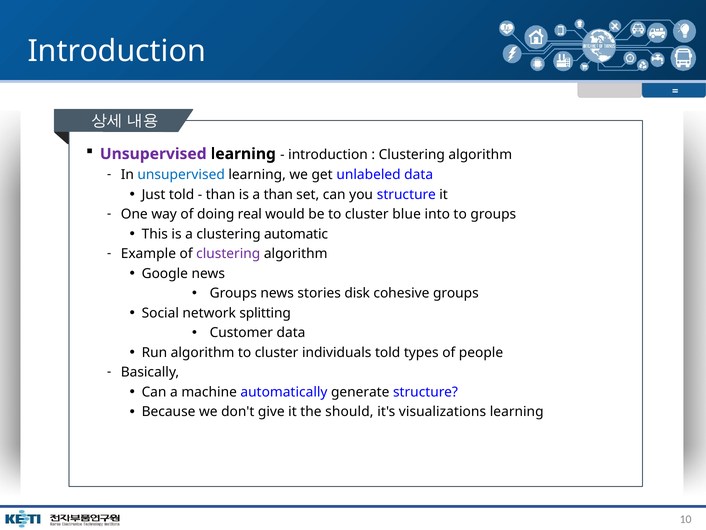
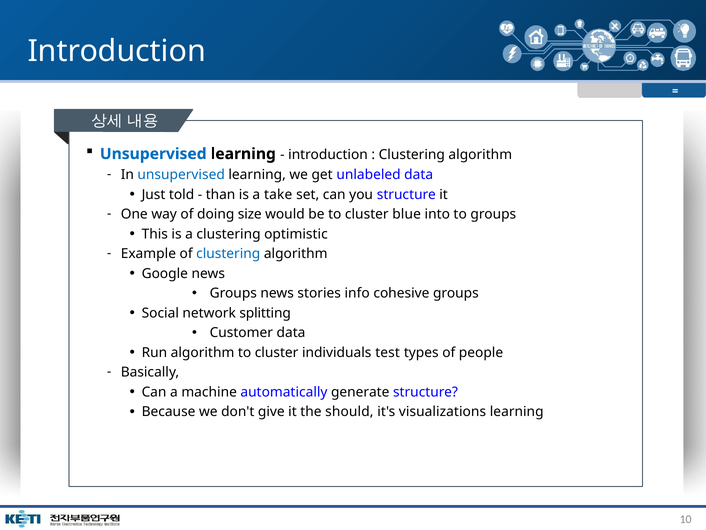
Unsupervised colour: purple -> blue (153, 154)
a than: than -> take (278, 194)
real: real -> size (250, 214)
automatic: automatic -> optimistic (296, 234)
clustering colour: purple -> blue (228, 253)
disk: disk -> info (357, 293)
individuals told: told -> test (388, 352)
